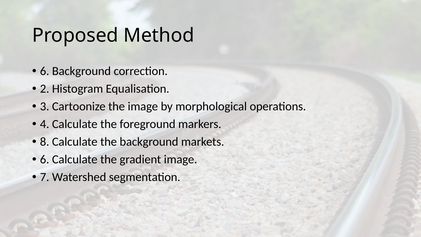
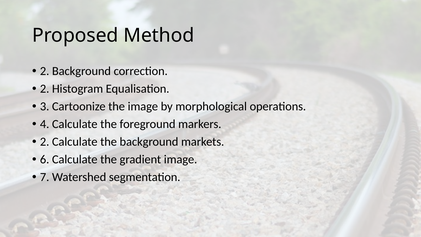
6: 6 -> 2 (45, 71)
8: 8 -> 2 (45, 142)
